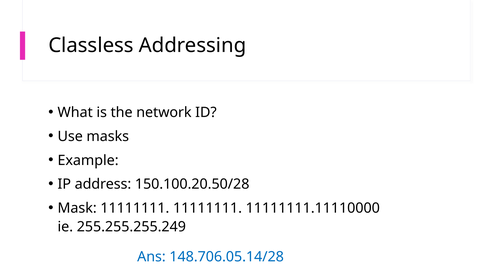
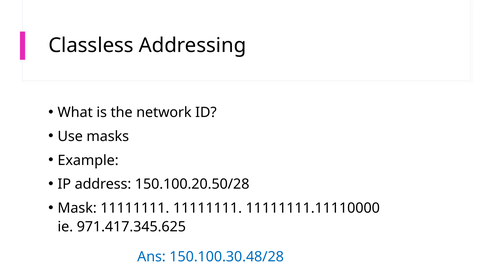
255.255.255.249: 255.255.255.249 -> 971.417.345.625 (131, 227)
148.706.05.14/28: 148.706.05.14/28 -> 150.100.30.48/28 (227, 257)
